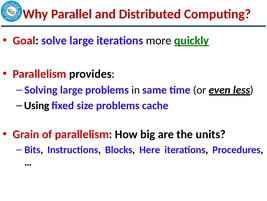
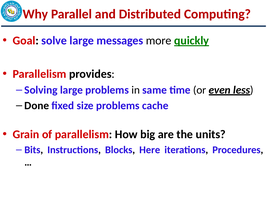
large iterations: iterations -> messages (120, 40)
Using: Using -> Done (37, 105)
